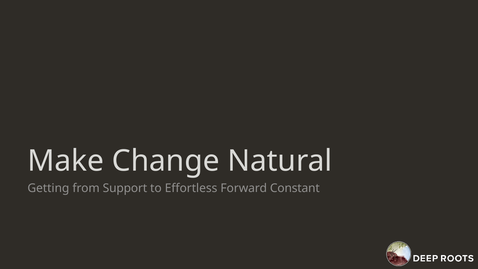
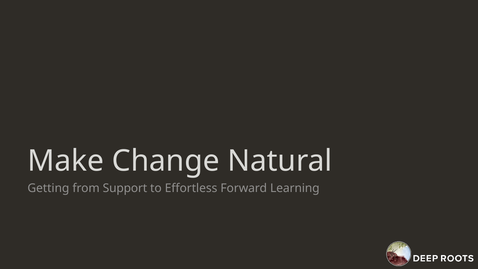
Constant: Constant -> Learning (295, 188)
